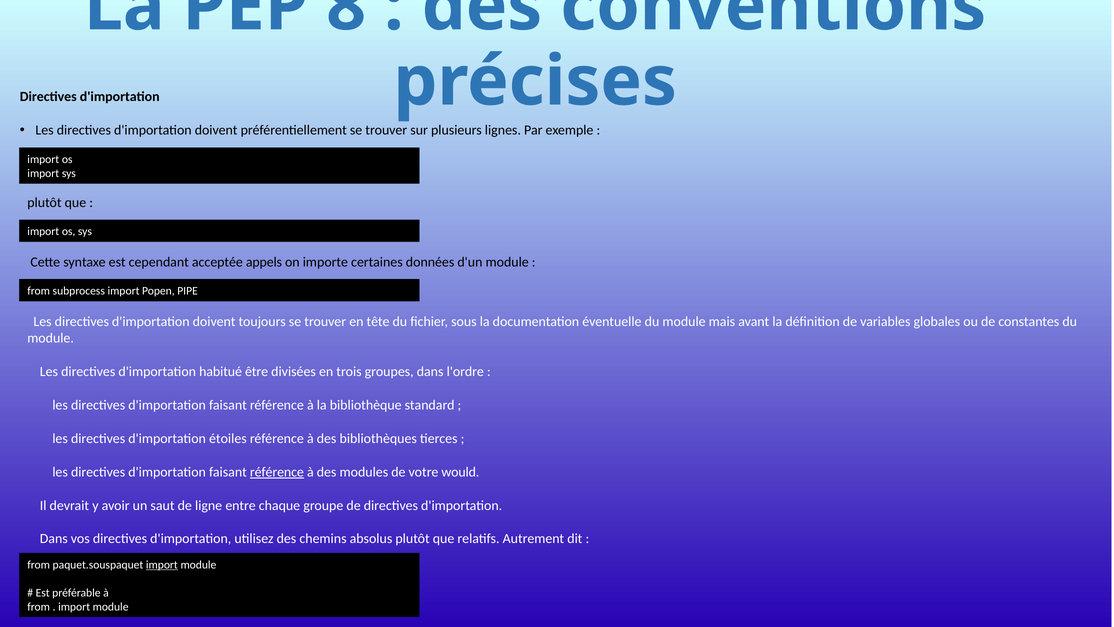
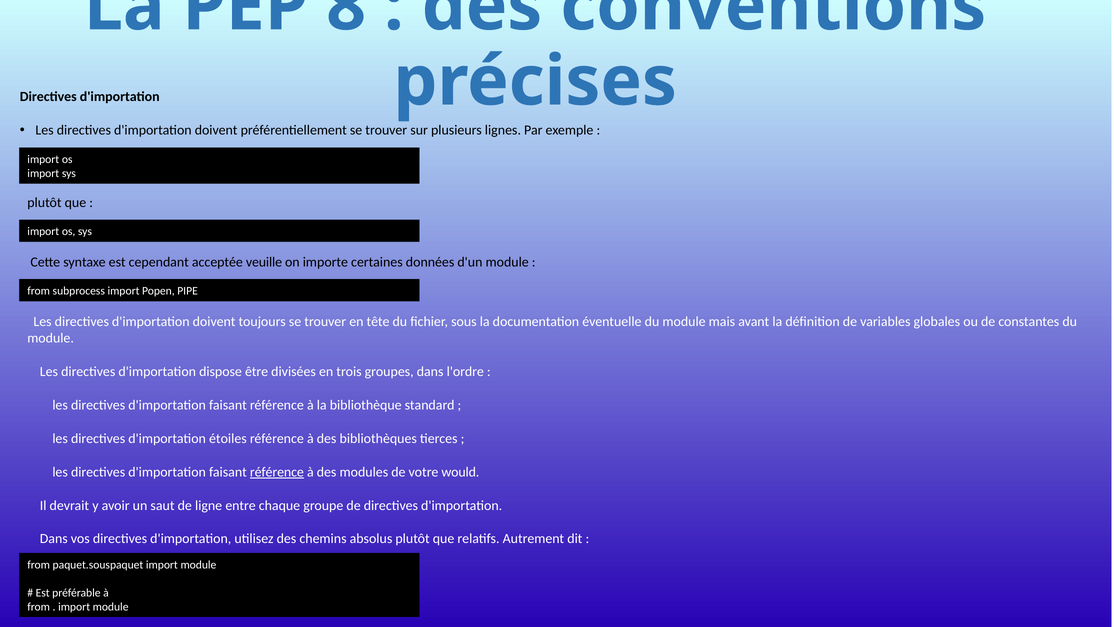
appels: appels -> veuille (264, 262)
habitué: habitué -> dispose (221, 371)
import underline: present -> none (162, 564)
